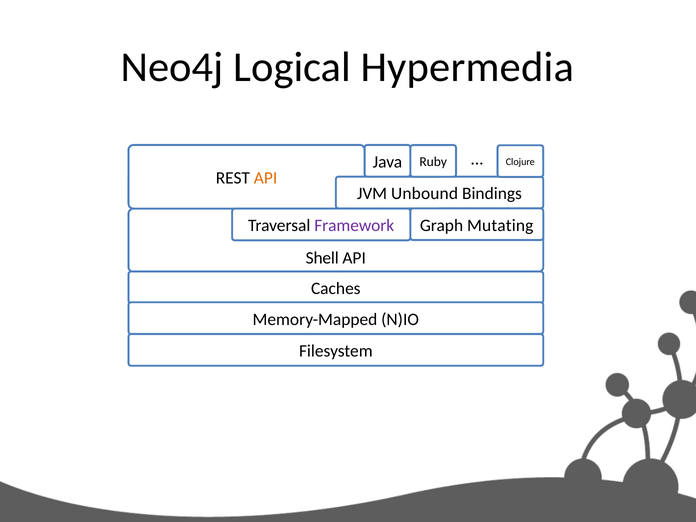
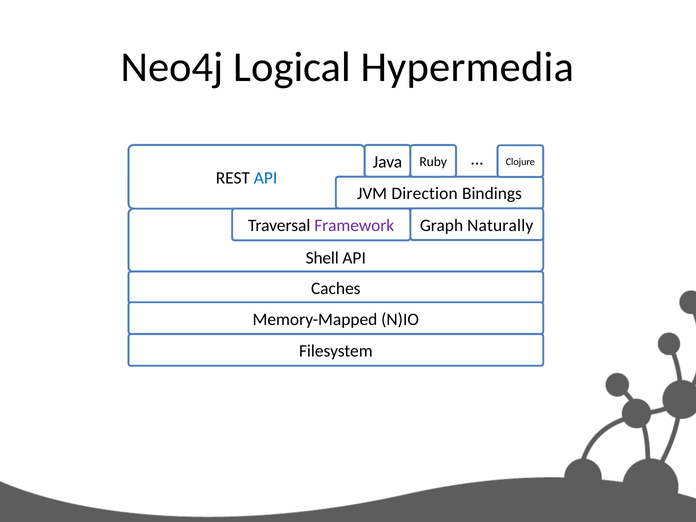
API colour: orange -> blue (266, 178)
Unbound: Unbound -> Direction (425, 194)
Mutating: Mutating -> Naturally (500, 225)
